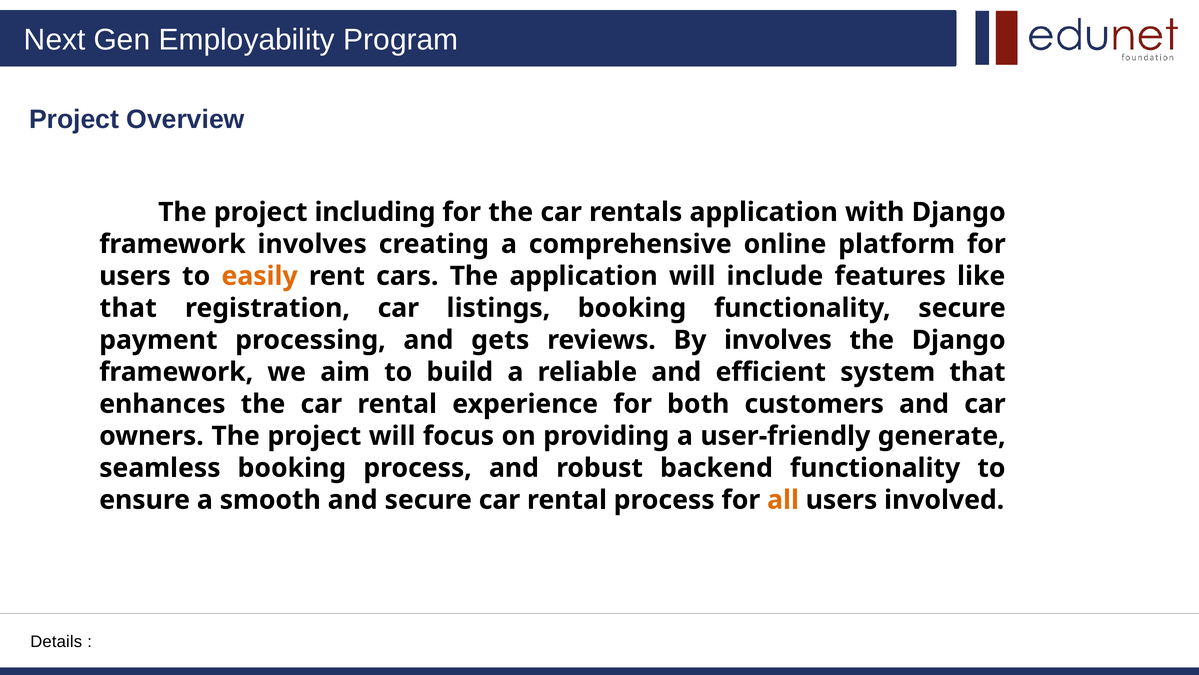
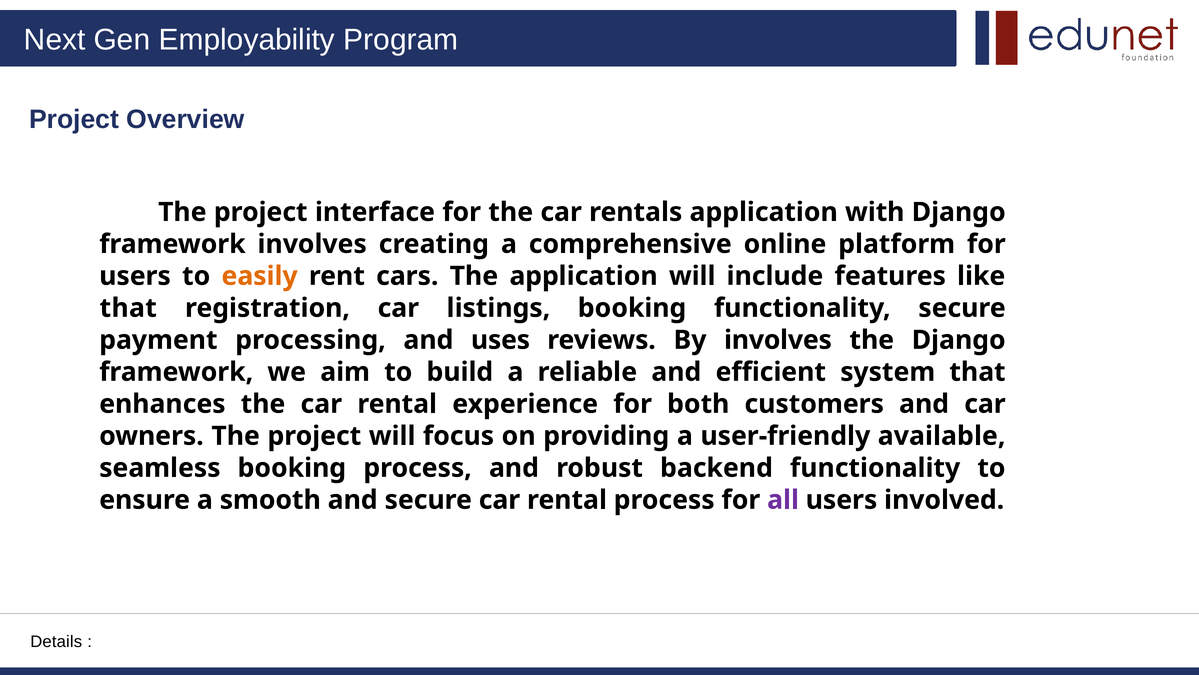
including: including -> interface (375, 212)
gets: gets -> uses (500, 340)
generate: generate -> available (942, 436)
all colour: orange -> purple (783, 500)
